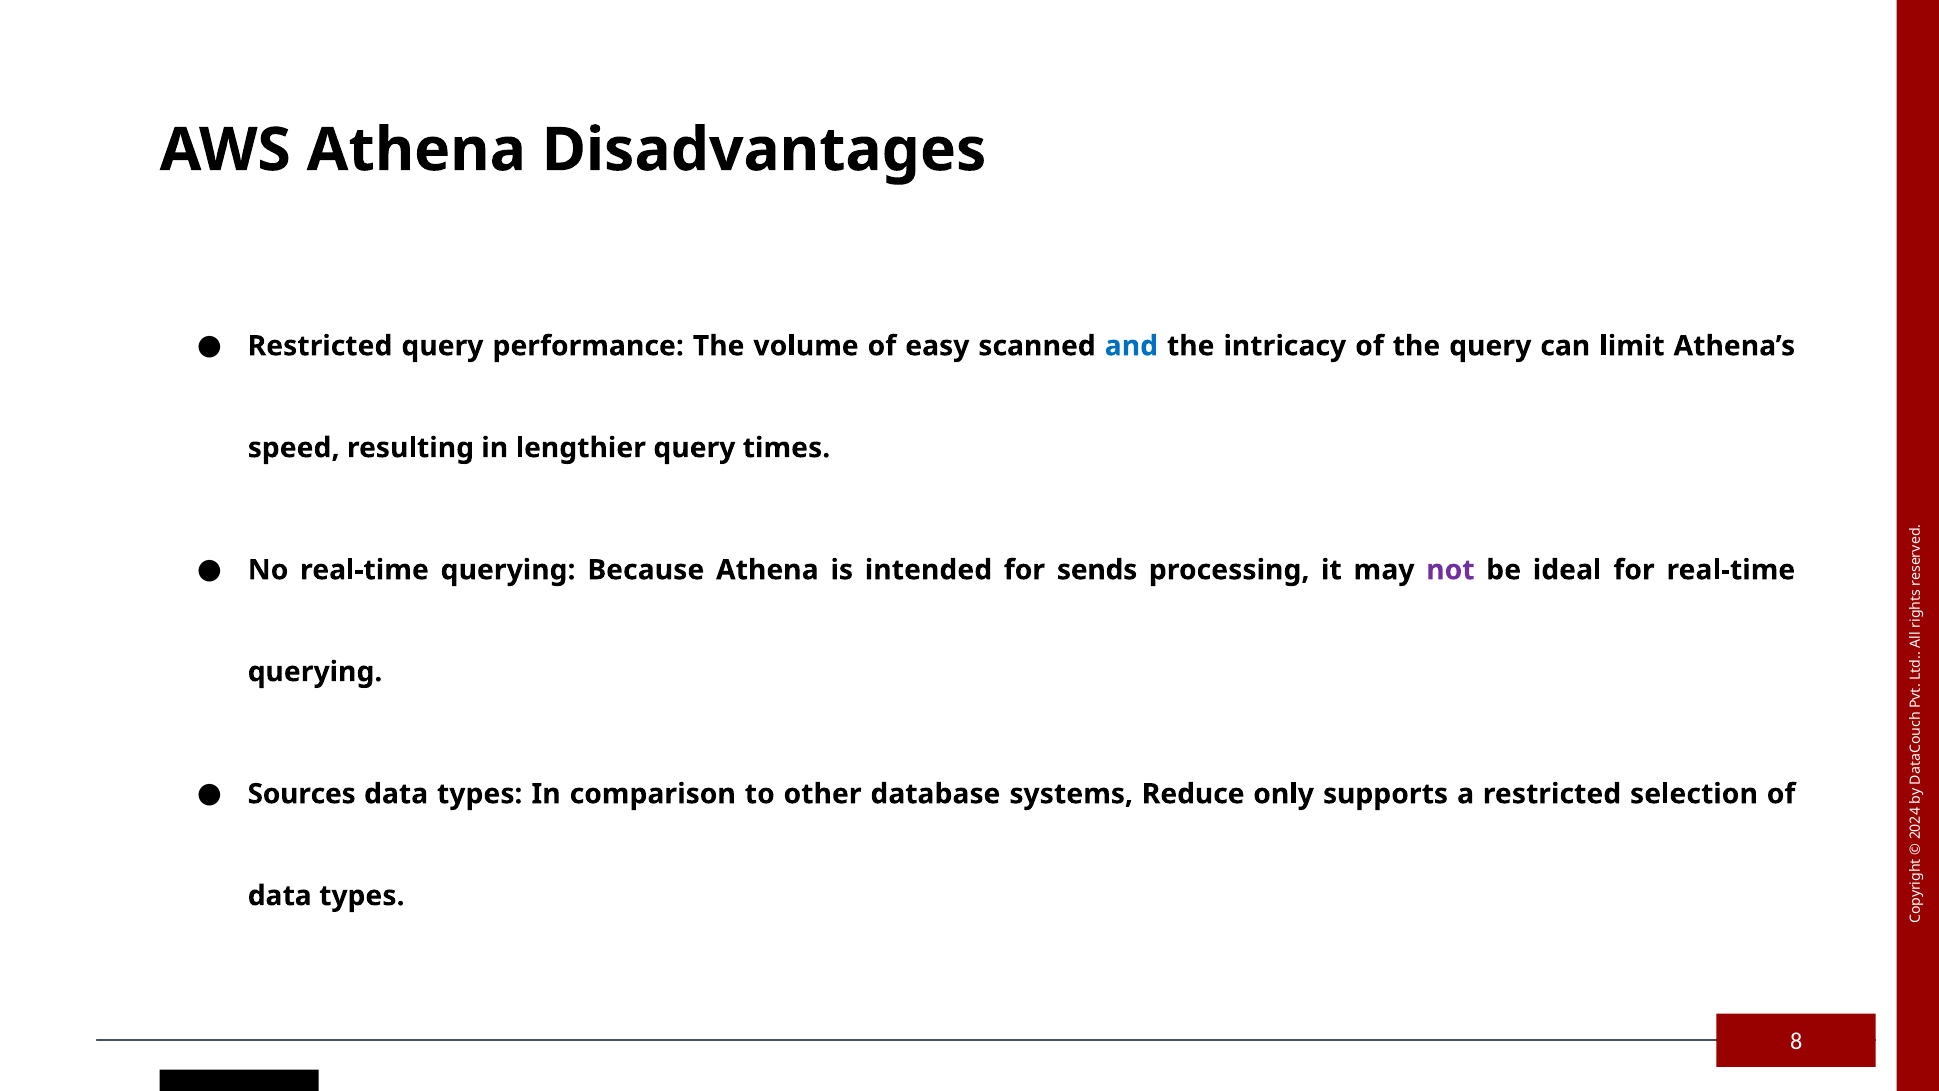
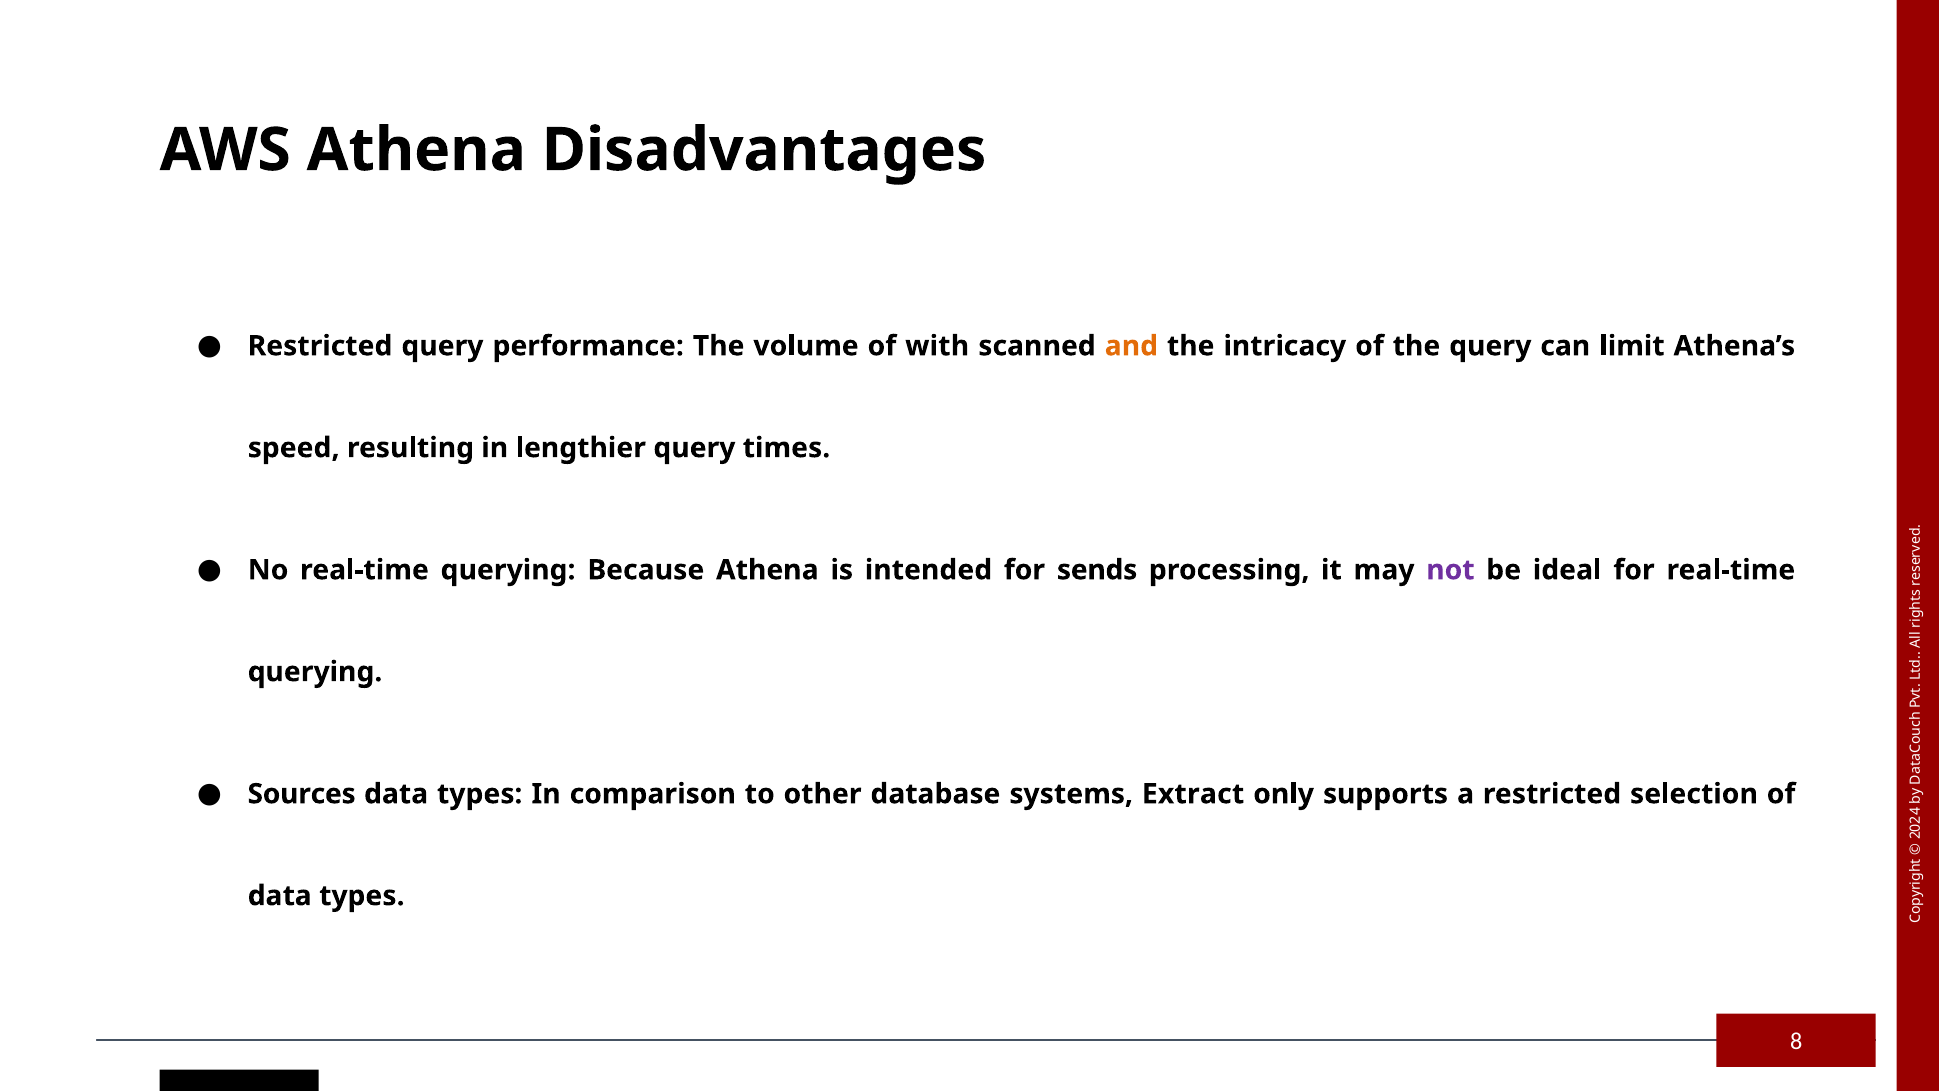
easy: easy -> with (937, 346)
and colour: blue -> orange (1131, 346)
Reduce: Reduce -> Extract (1193, 794)
